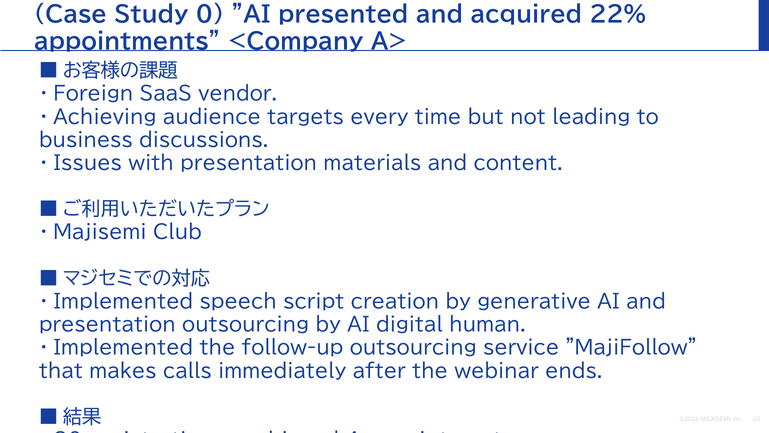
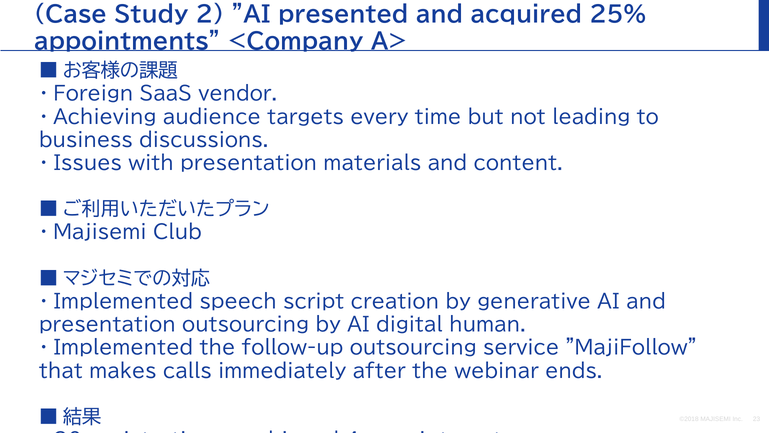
0: 0 -> 2 (210, 15)
22%: 22% -> 25% (618, 15)
